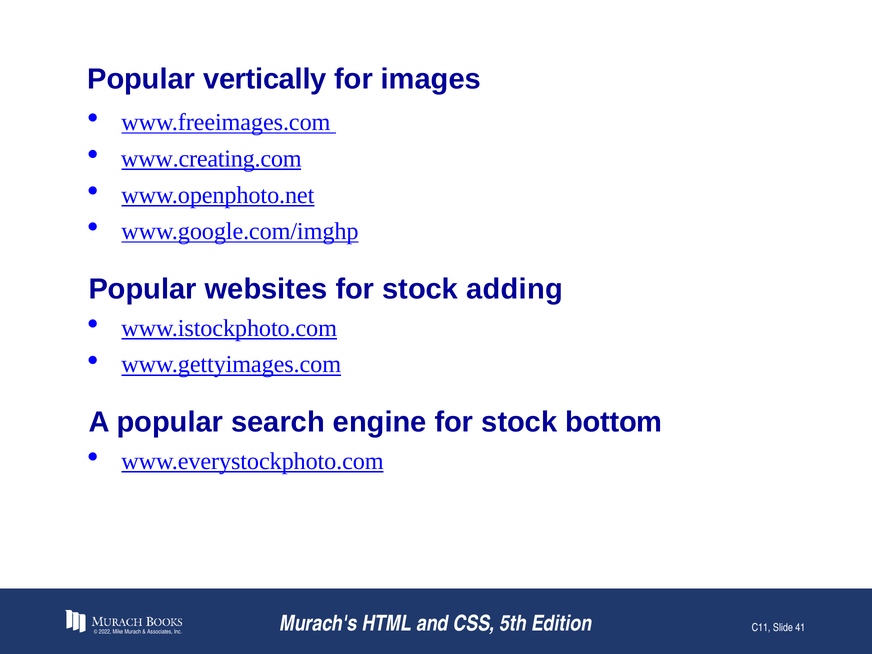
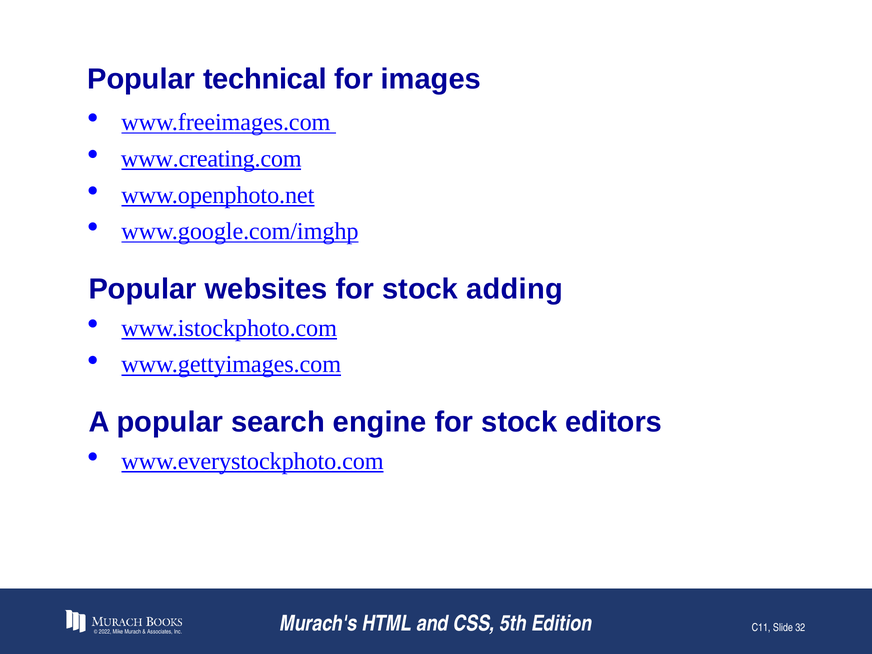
vertically: vertically -> technical (265, 79)
bottom: bottom -> editors (614, 422)
41: 41 -> 32 (800, 627)
